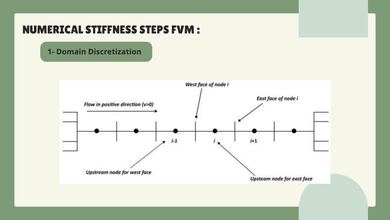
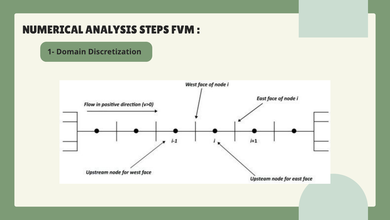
STIFFNESS: STIFFNESS -> ANALYSIS (111, 30)
